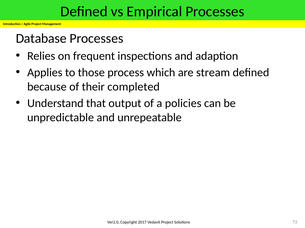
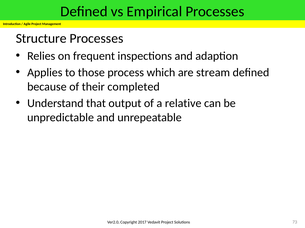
Database: Database -> Structure (41, 39)
policies: policies -> relative (183, 104)
